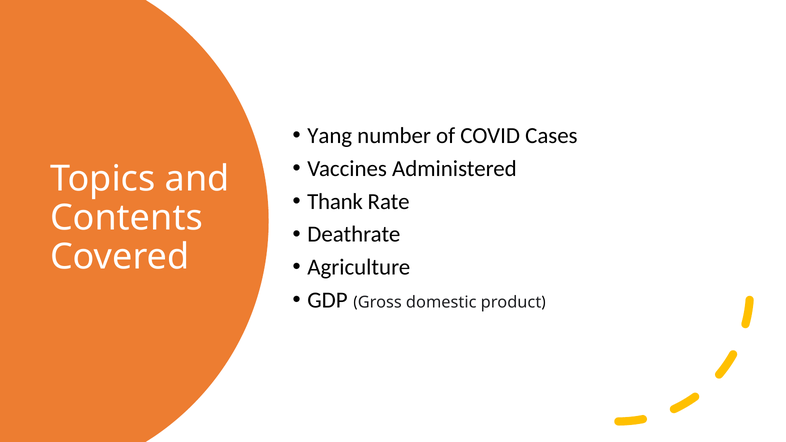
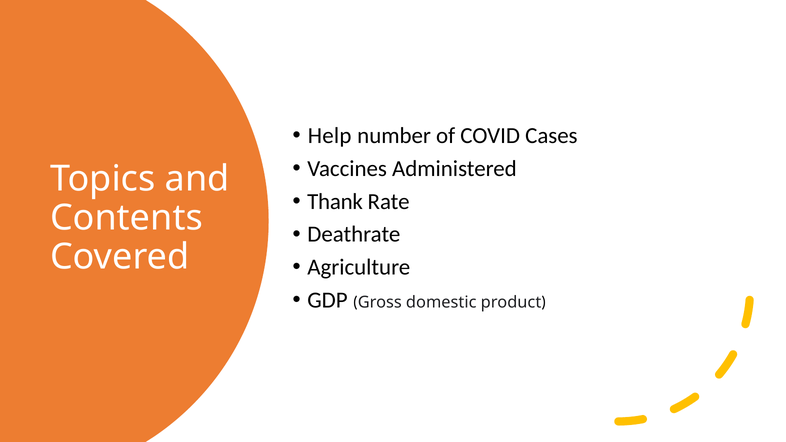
Yang: Yang -> Help (330, 136)
